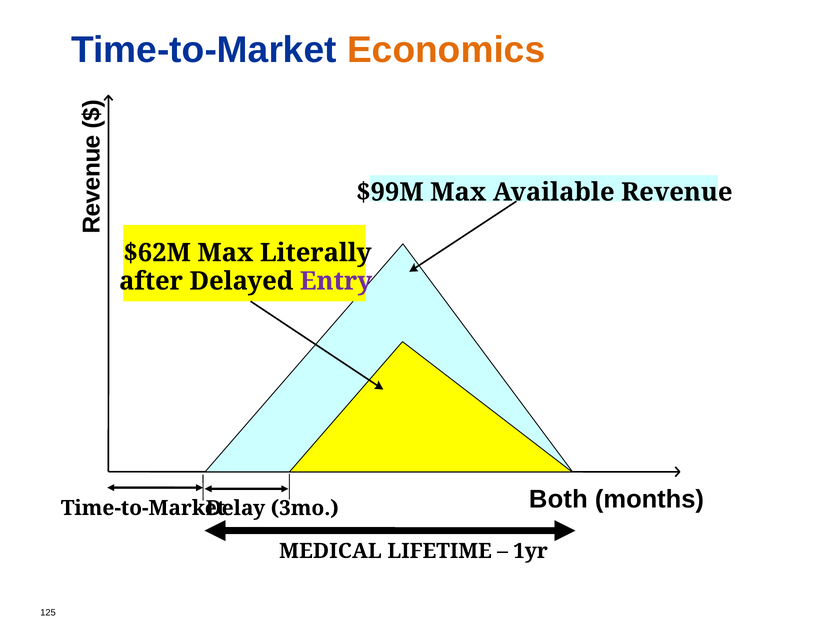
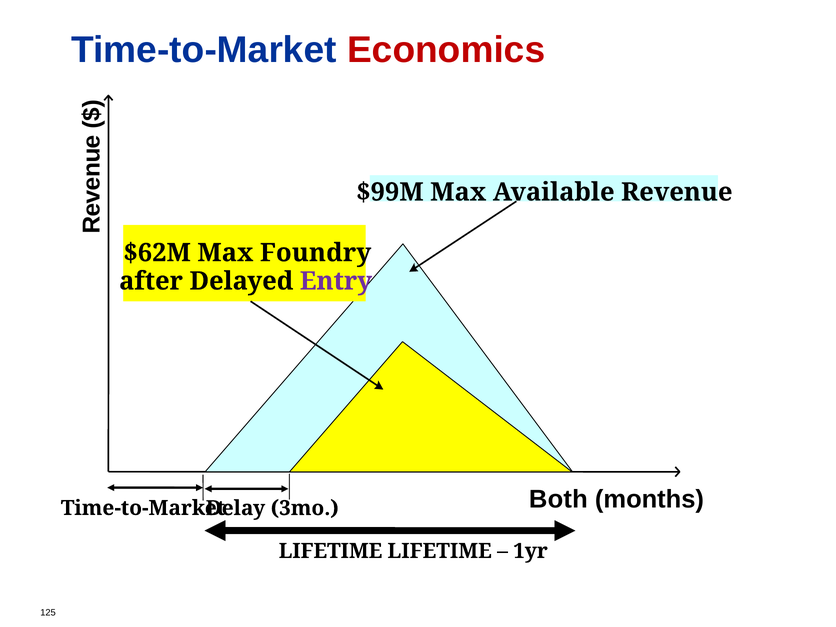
Economics colour: orange -> red (446, 50)
Literally: Literally -> Foundry (316, 253)
MEDICAL: MEDICAL -> LIFETIME (331, 551)
